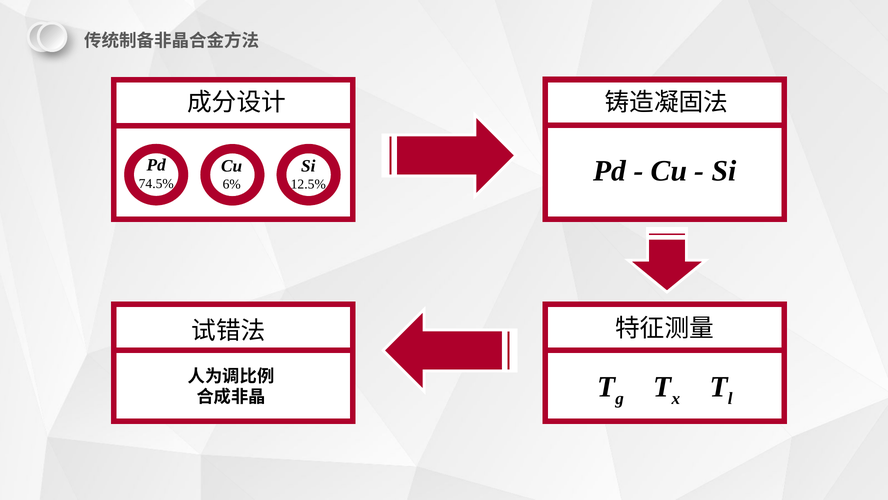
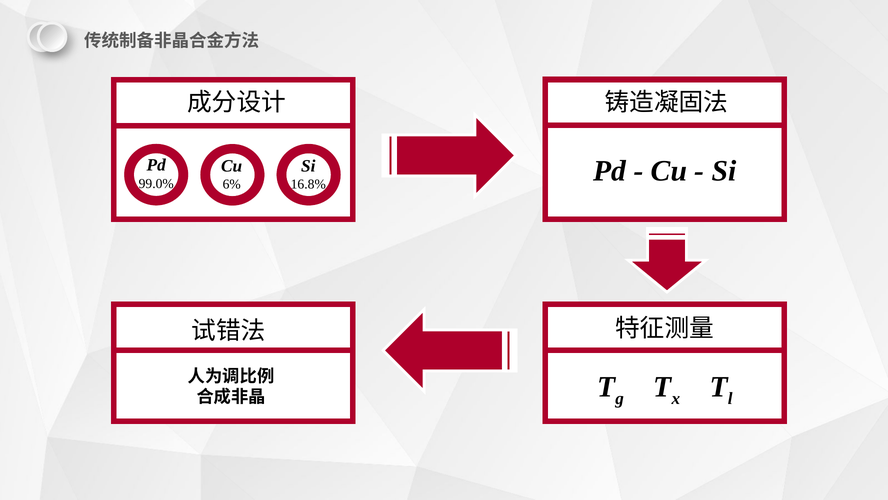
74.5%: 74.5% -> 99.0% (156, 183)
12.5%: 12.5% -> 16.8% (308, 184)
